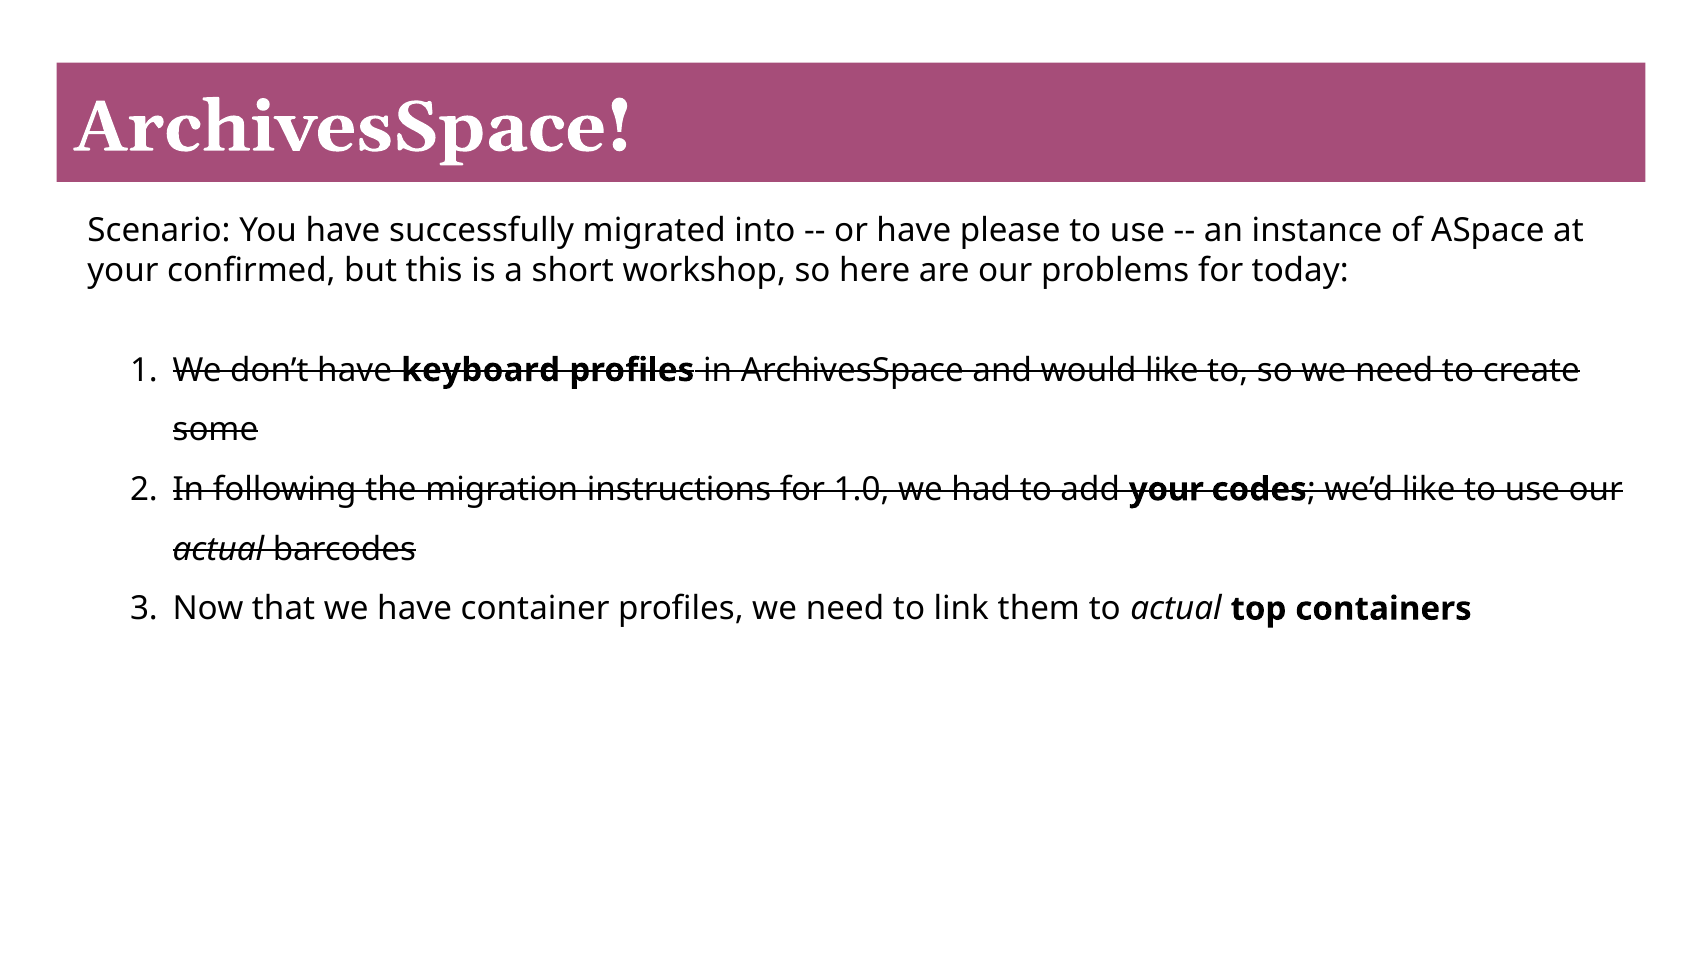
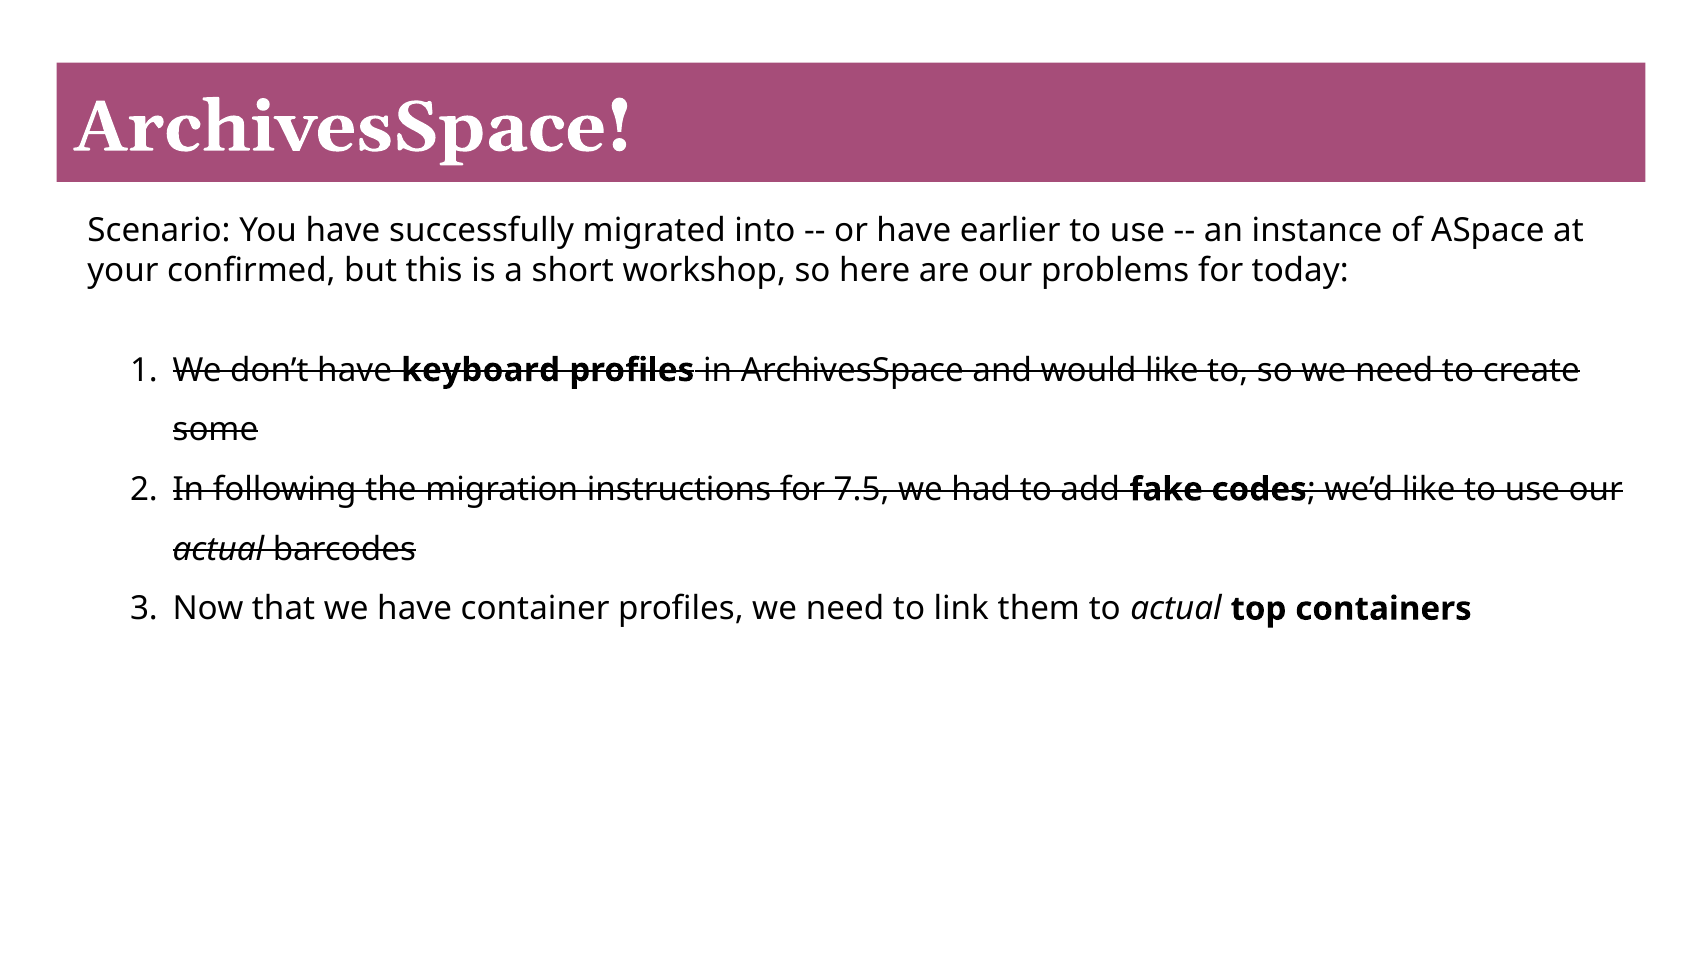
please: please -> earlier (1010, 231)
1.0: 1.0 -> 7.5 (862, 489)
add your: your -> fake (1166, 489)
